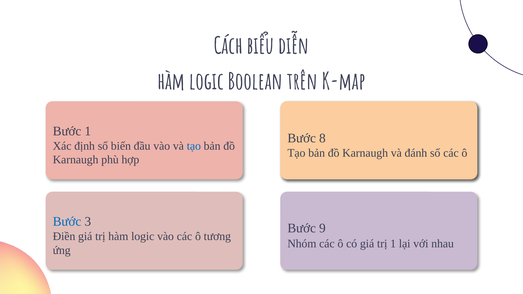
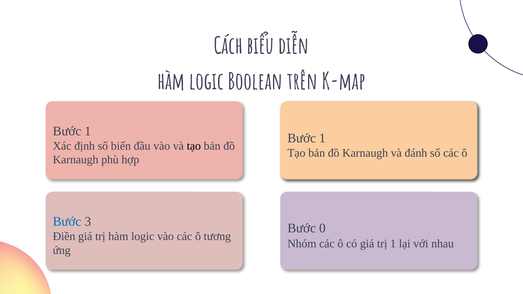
8: 8 -> 1 (322, 138)
tạo colour: blue -> black (194, 146)
9: 9 -> 0 (322, 228)
